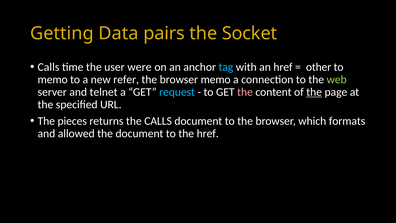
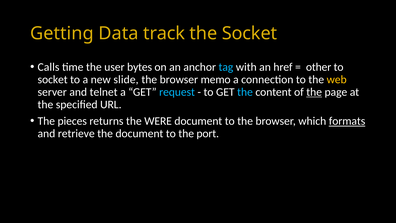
pairs: pairs -> track (164, 33)
were: were -> bytes (140, 67)
memo: memo -> socket (53, 79)
refer: refer -> slide (126, 79)
web colour: light green -> yellow (337, 79)
the colour: pink -> light blue (245, 92)
the CALLS: CALLS -> WERE (158, 121)
formats underline: none -> present (347, 121)
allowed: allowed -> retrieve (76, 133)
the href: href -> port (208, 133)
